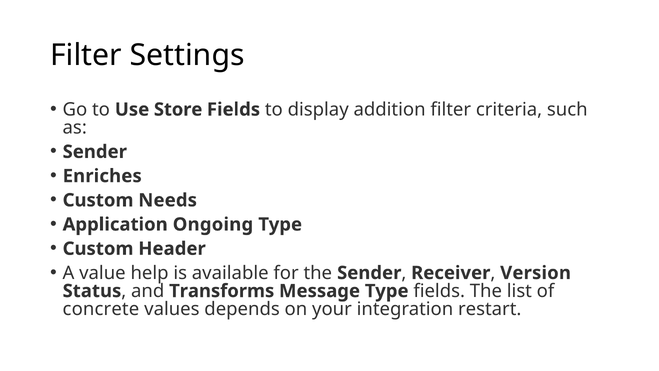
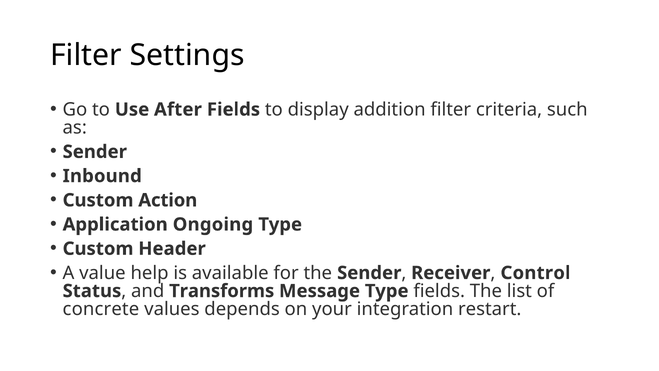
Store: Store -> After (178, 109)
Enriches: Enriches -> Inbound (102, 176)
Needs: Needs -> Action (168, 200)
Version: Version -> Control (536, 273)
